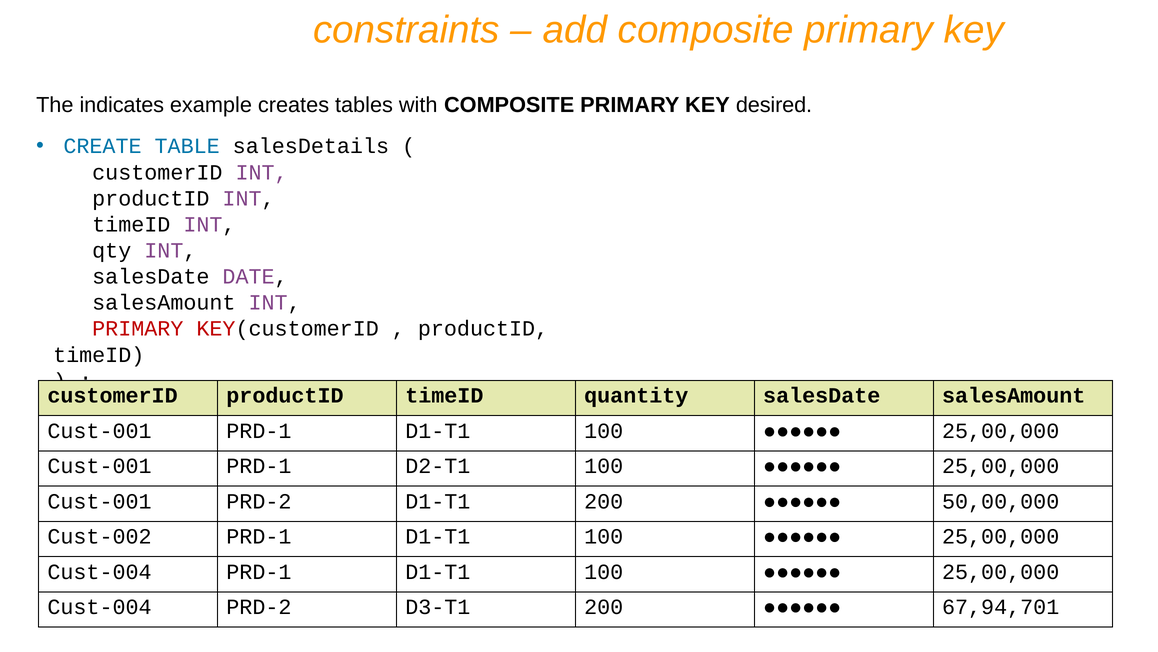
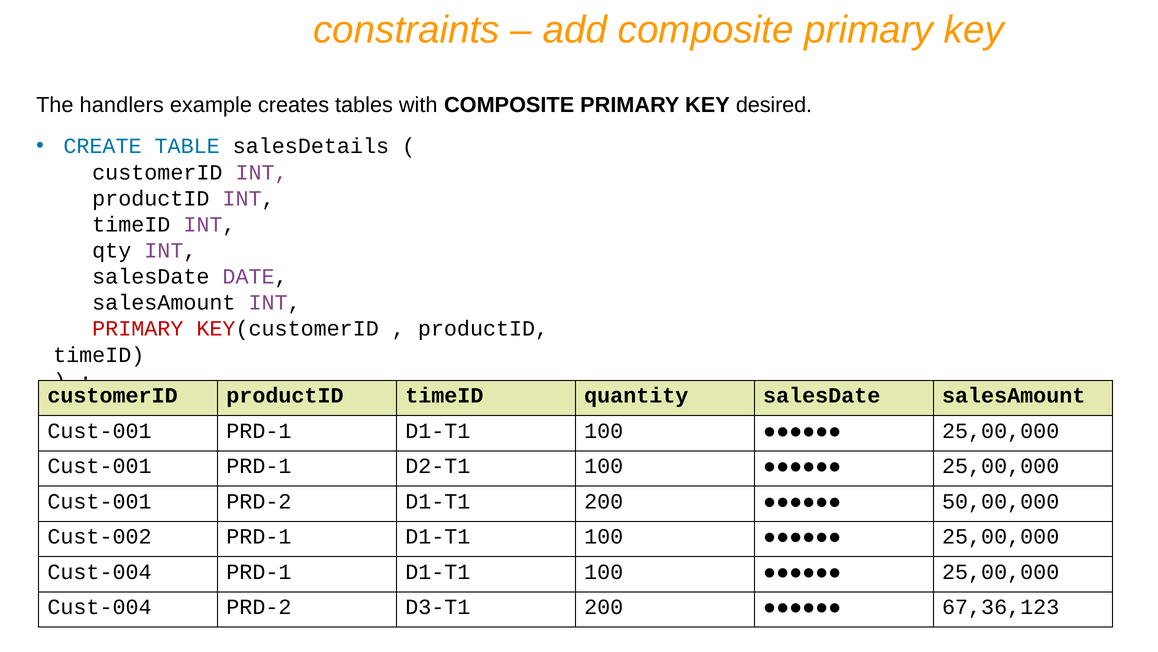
indicates: indicates -> handlers (122, 105)
67,94,701: 67,94,701 -> 67,36,123 (1001, 607)
